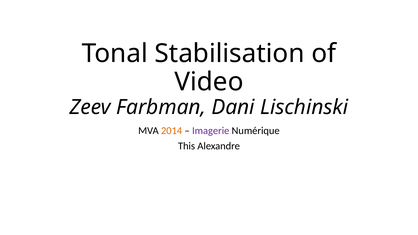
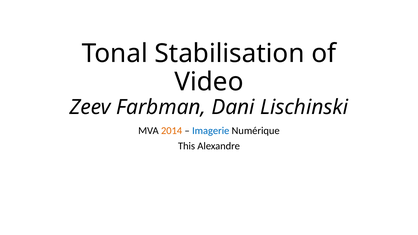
Imagerie colour: purple -> blue (211, 131)
